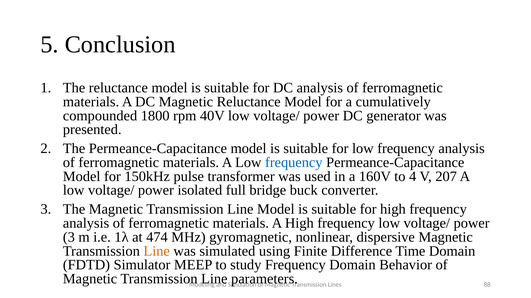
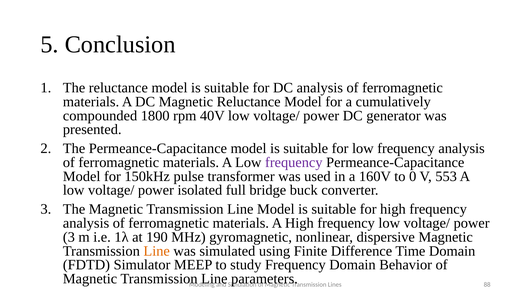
frequency colour: blue -> purple (294, 163)
4: 4 -> 0 (413, 177)
207: 207 -> 553 (446, 177)
474: 474 -> 190 (157, 238)
